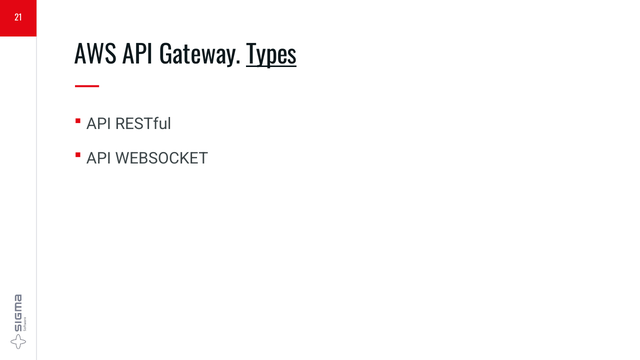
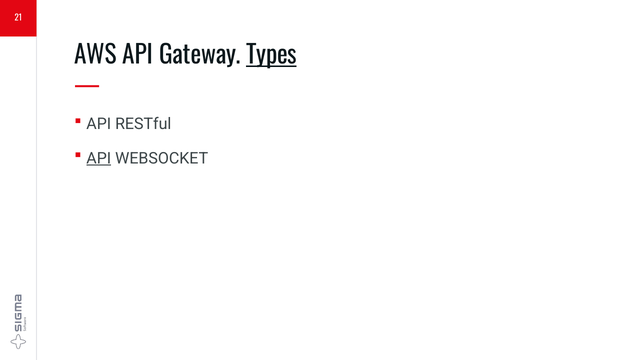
API underline: none -> present (99, 158)
